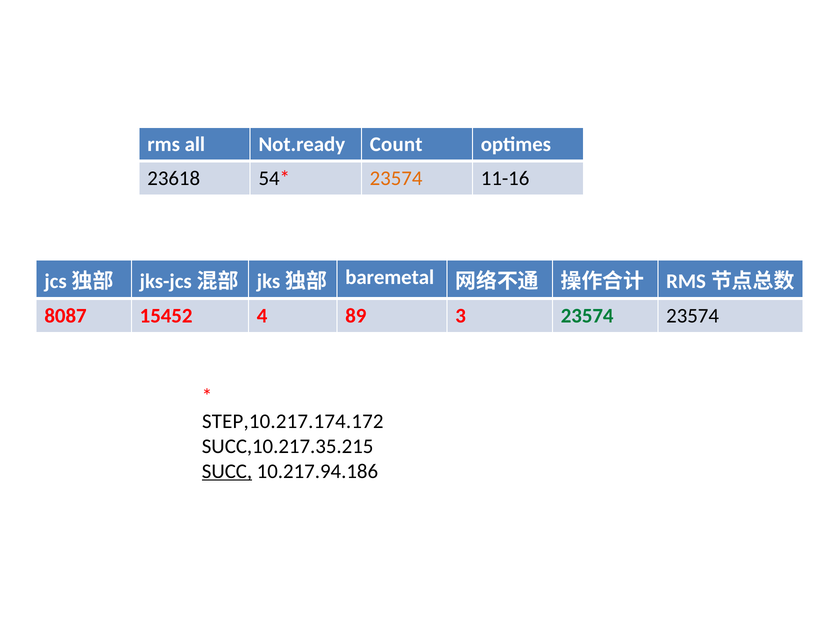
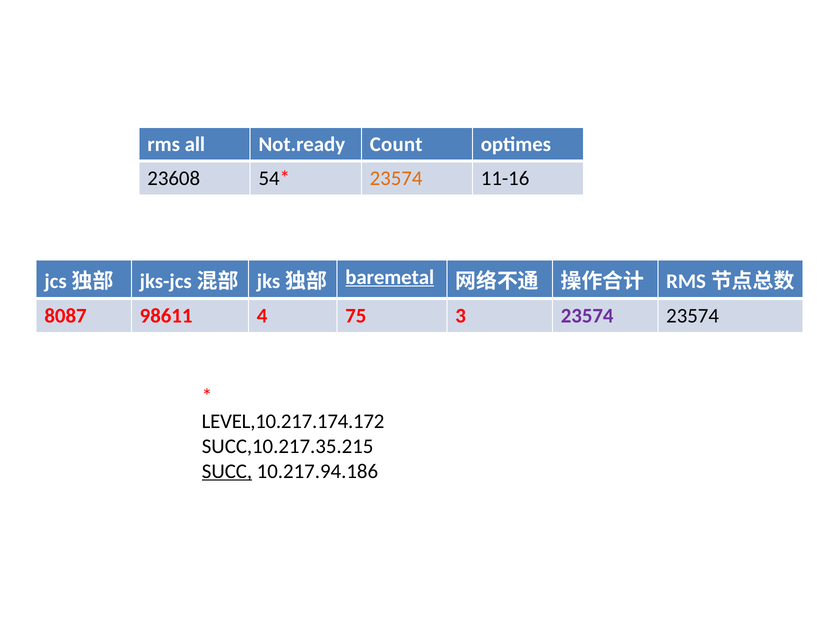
23618: 23618 -> 23608 (174, 178)
baremetal underline: none -> present (390, 277)
15452: 15452 -> 98611 (166, 316)
89: 89 -> 75 (356, 316)
23574 colour: green -> purple (587, 316)
STEP,10.217.174.172: STEP,10.217.174.172 -> LEVEL,10.217.174.172 (293, 421)
